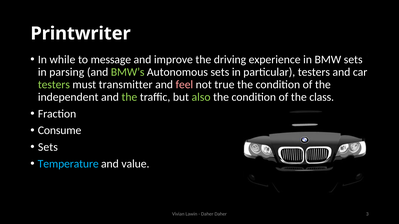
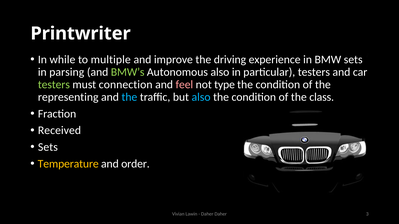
message: message -> multiple (111, 60)
Autonomous sets: sets -> also (220, 72)
transmitter: transmitter -> connection (126, 85)
true: true -> type (225, 85)
independent: independent -> representing (68, 97)
the colour: light green -> light blue (129, 97)
also colour: light green -> light blue (201, 97)
Consume: Consume -> Received (59, 131)
Temperature colour: light blue -> yellow (68, 164)
value: value -> order (135, 164)
